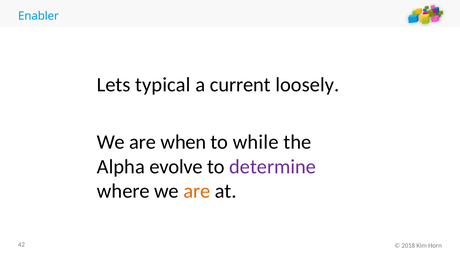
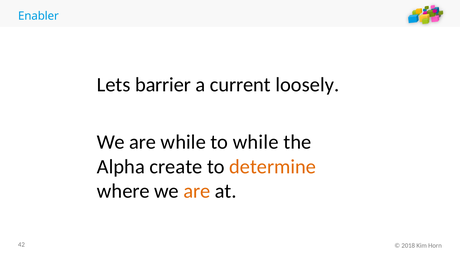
typical: typical -> barrier (163, 85)
are when: when -> while (183, 142)
evolve: evolve -> create (176, 167)
determine colour: purple -> orange (273, 167)
